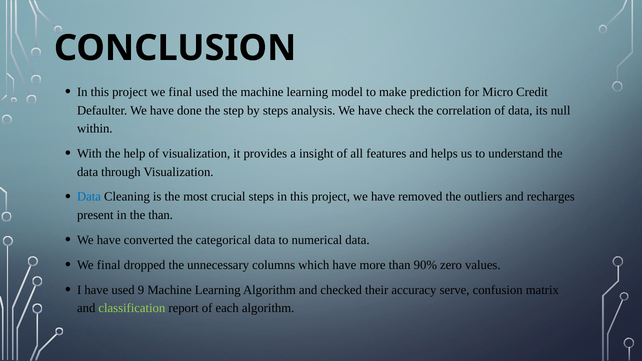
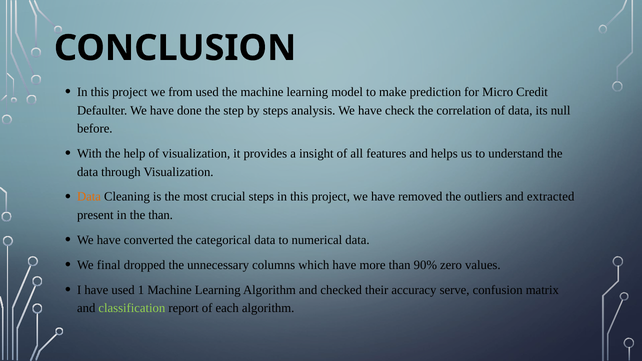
project we final: final -> from (180, 92)
within: within -> before (95, 129)
Data colour: blue -> orange (89, 197)
recharges: recharges -> extracted (551, 197)
9: 9 -> 1 (141, 290)
